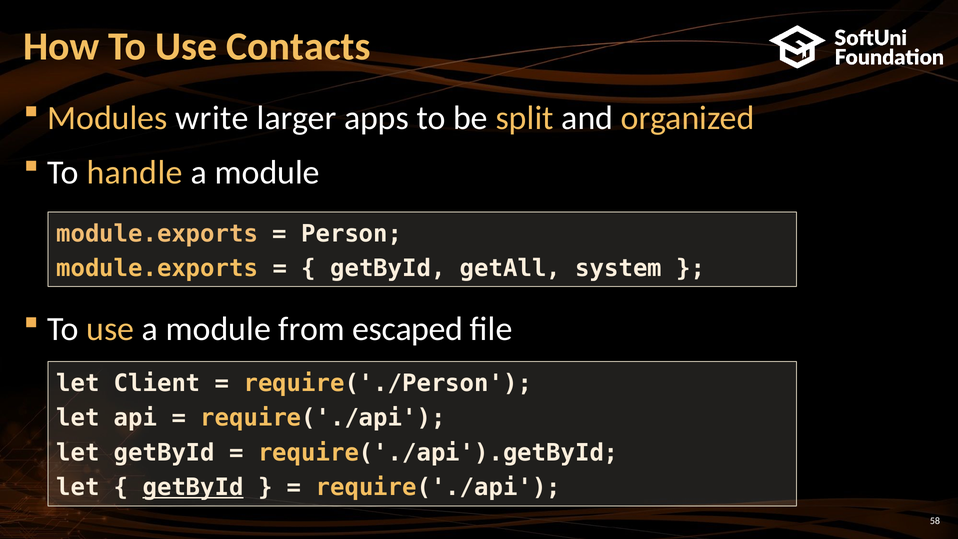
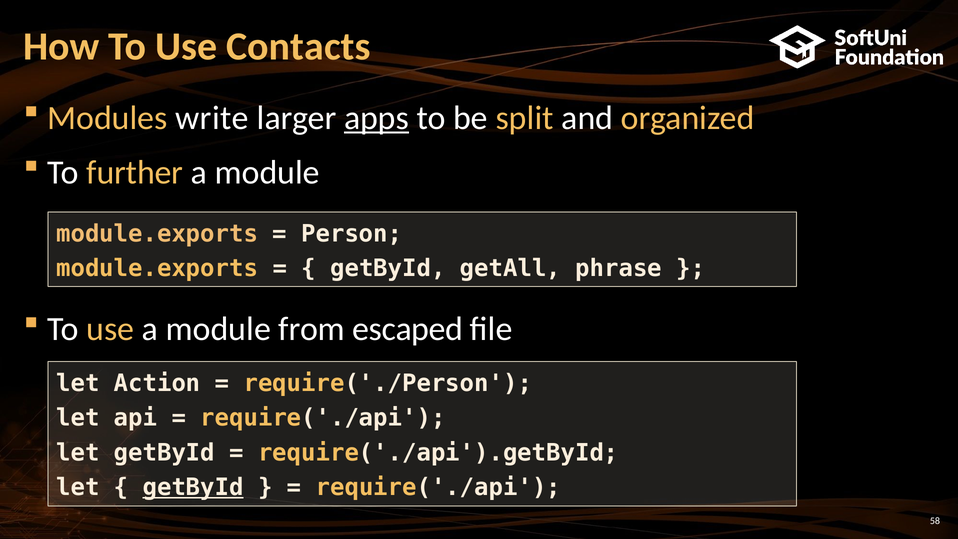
apps underline: none -> present (377, 118)
handle: handle -> further (135, 173)
system: system -> phrase (619, 268)
Client: Client -> Action (157, 383)
